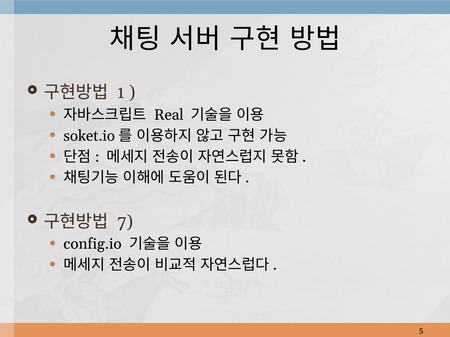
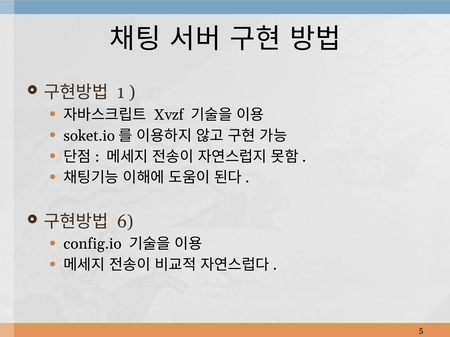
Real: Real -> Xvzf (169, 115)
7: 7 -> 6 (125, 222)
